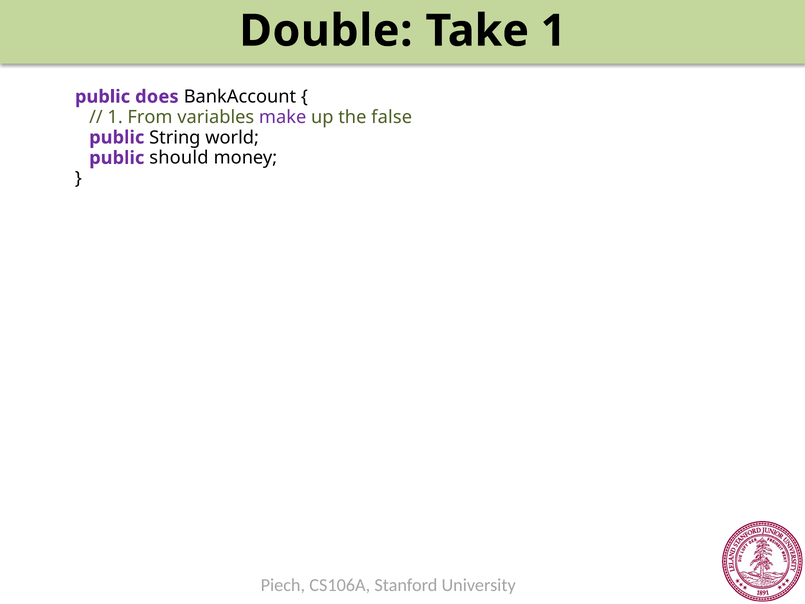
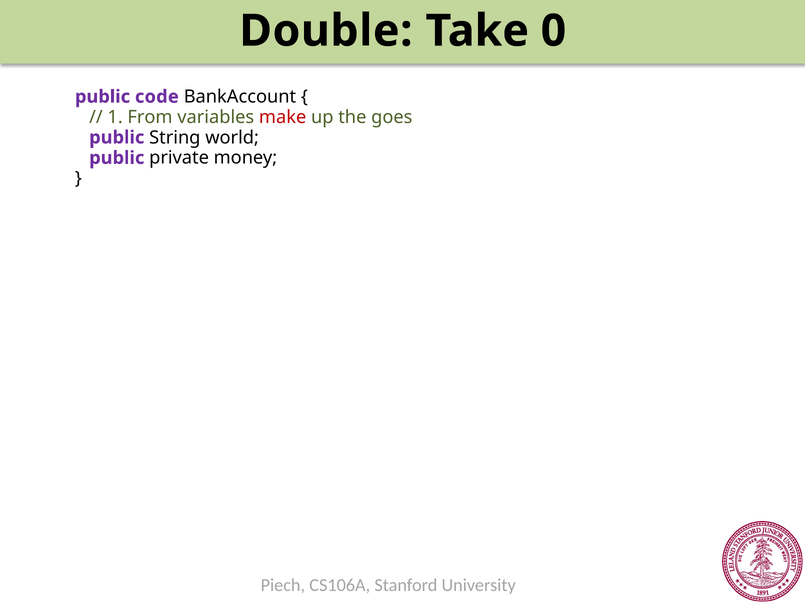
Take 1: 1 -> 0 (553, 31)
does: does -> code (157, 97)
make colour: purple -> red (283, 117)
false: false -> goes (392, 117)
should: should -> private (179, 158)
